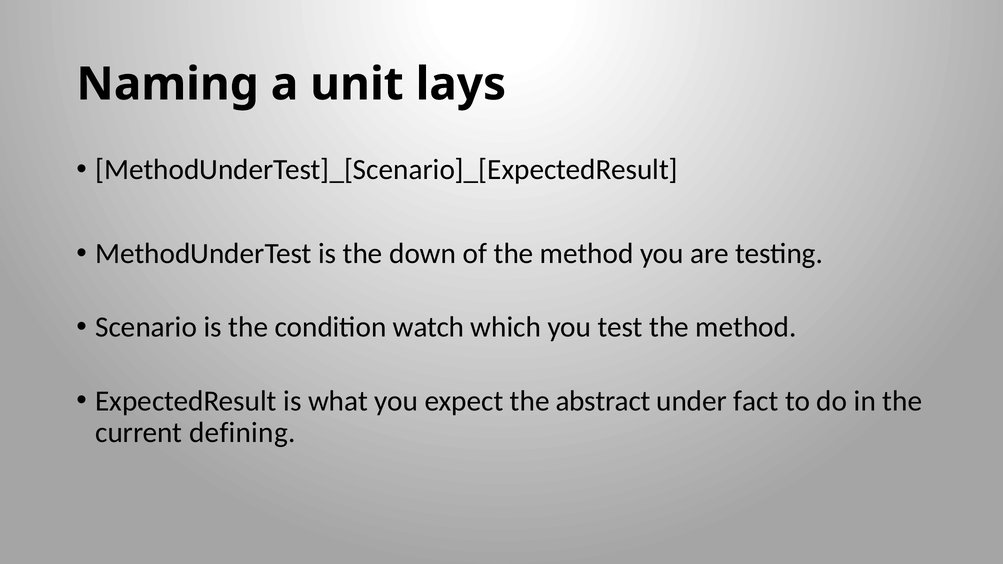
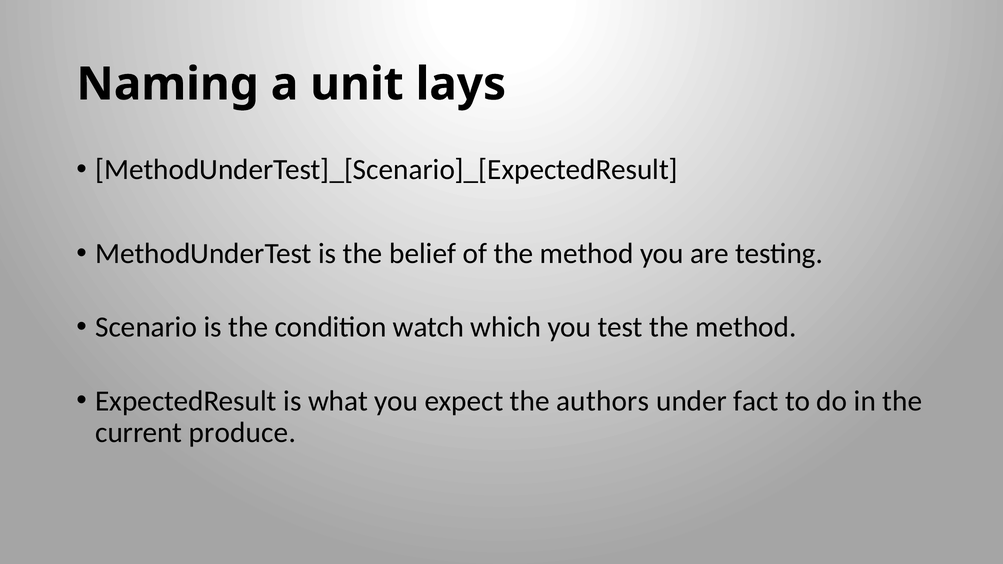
down: down -> belief (423, 254)
abstract: abstract -> authors (603, 401)
defining: defining -> produce (242, 433)
